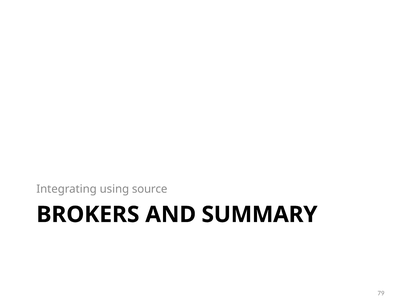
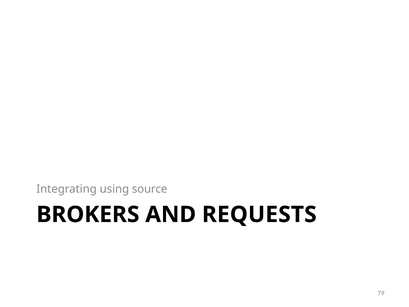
SUMMARY: SUMMARY -> REQUESTS (259, 214)
